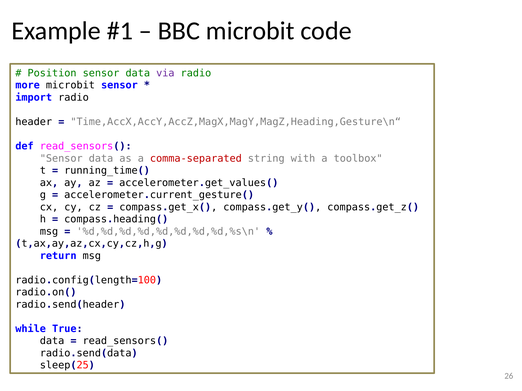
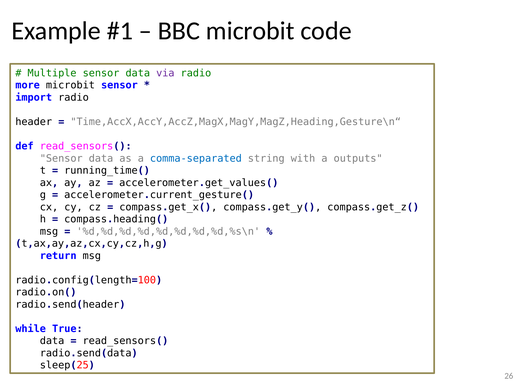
Position: Position -> Multiple (52, 73)
comma-separated colour: red -> blue (196, 159)
toolbox: toolbox -> outputs (358, 159)
